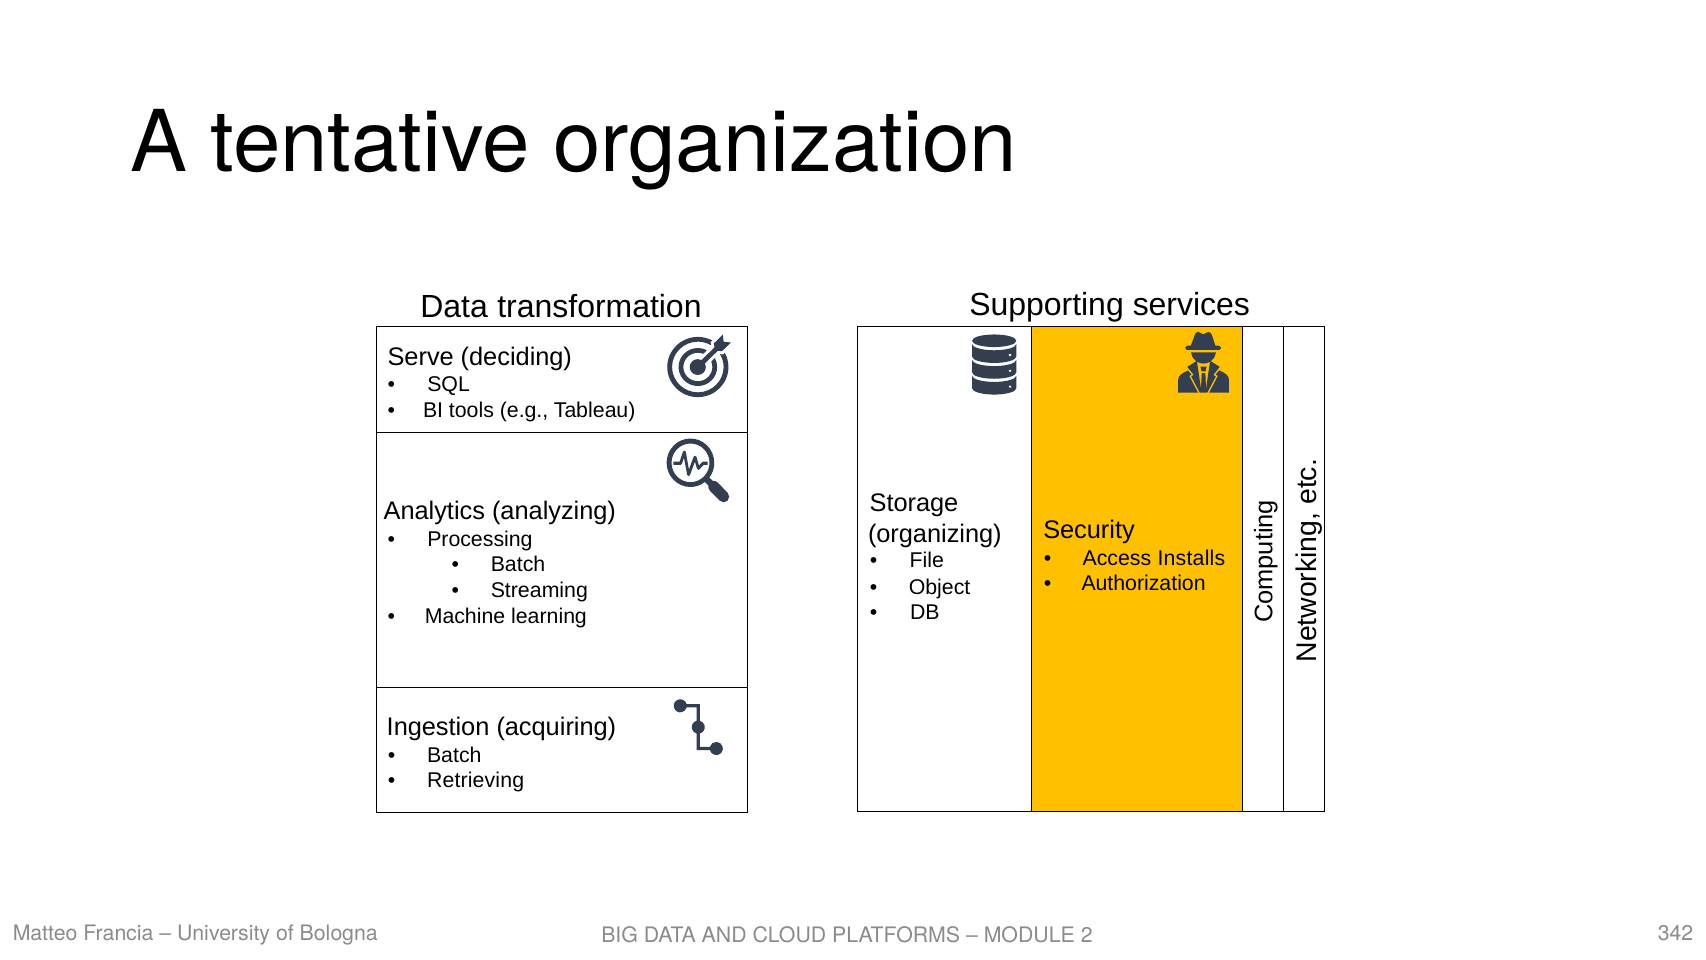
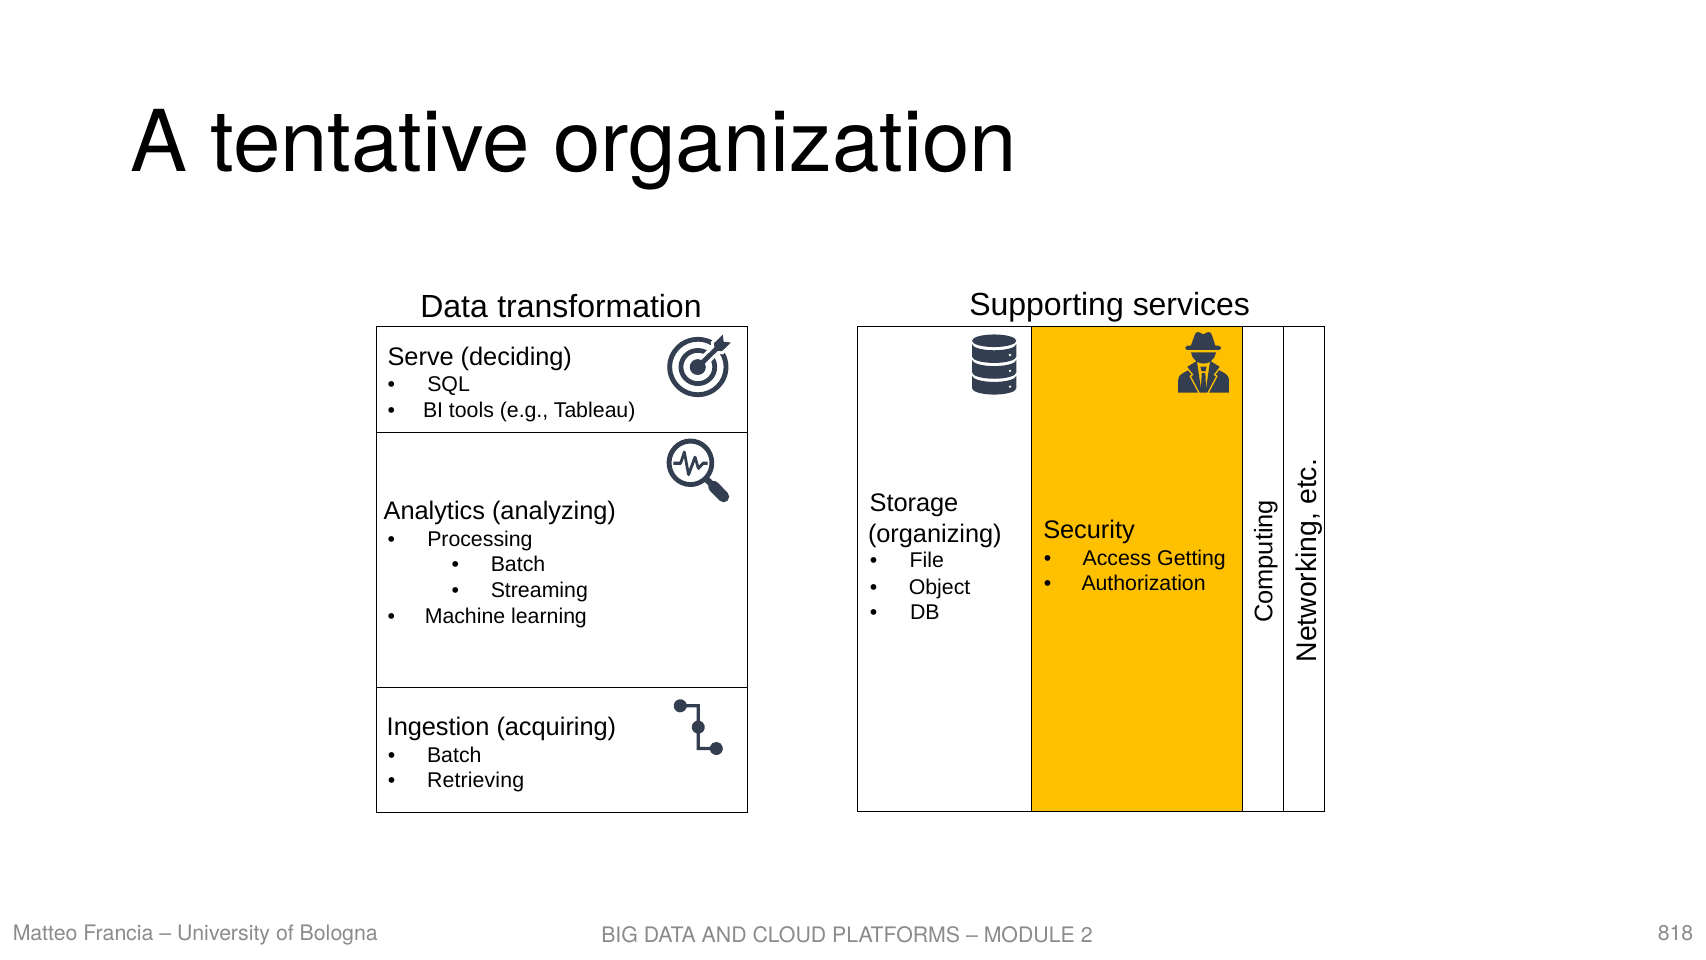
Installs: Installs -> Getting (1192, 558)
342: 342 -> 818 (1676, 933)
